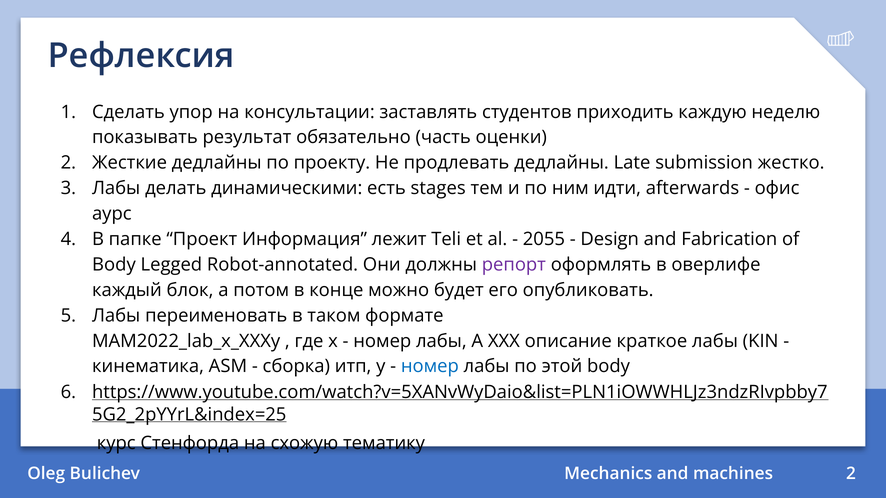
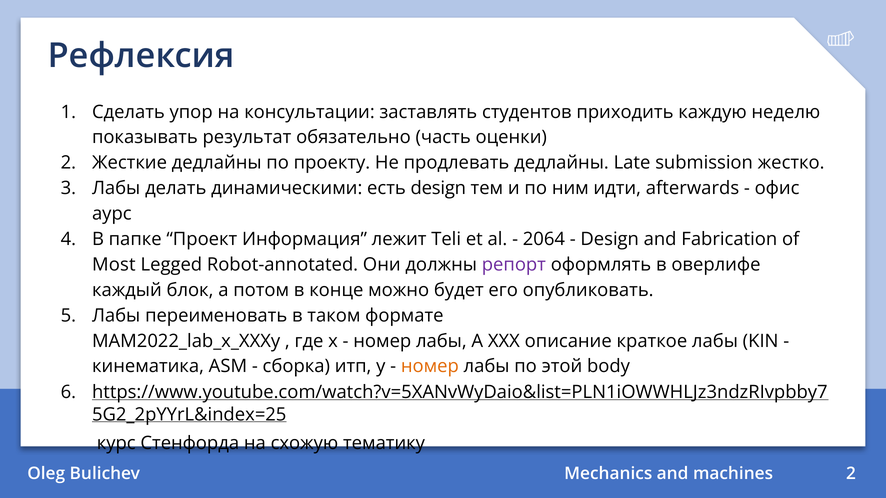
есть stages: stages -> design (438, 188)
2055: 2055 -> 2064 (544, 239)
Body: Body -> Most (114, 265)
номер colour: blue -> orange (430, 367)
